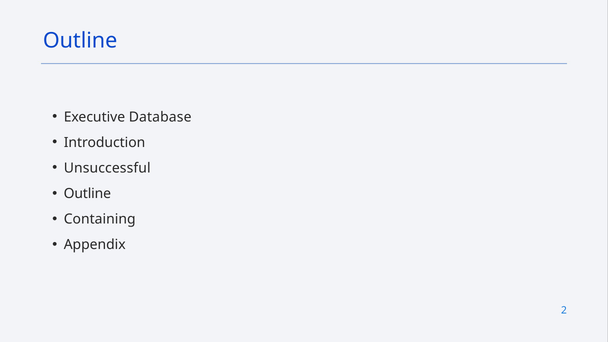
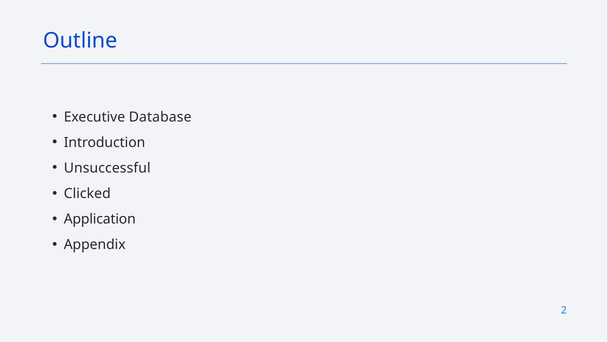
Outline: Outline -> Clicked (87, 194)
Containing: Containing -> Application (100, 219)
